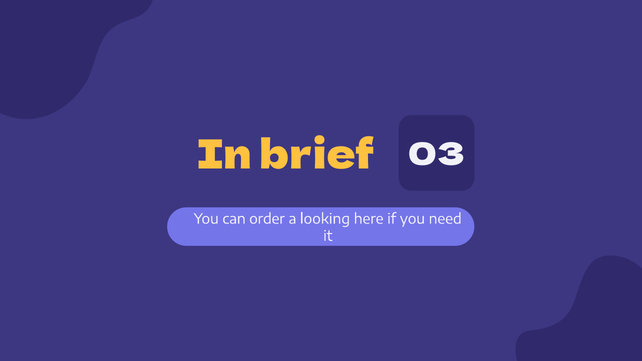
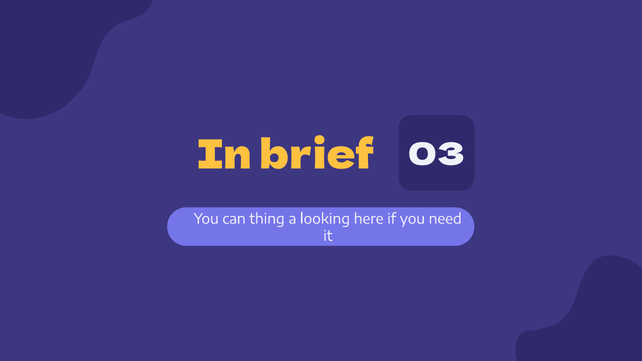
order: order -> thing (267, 219)
